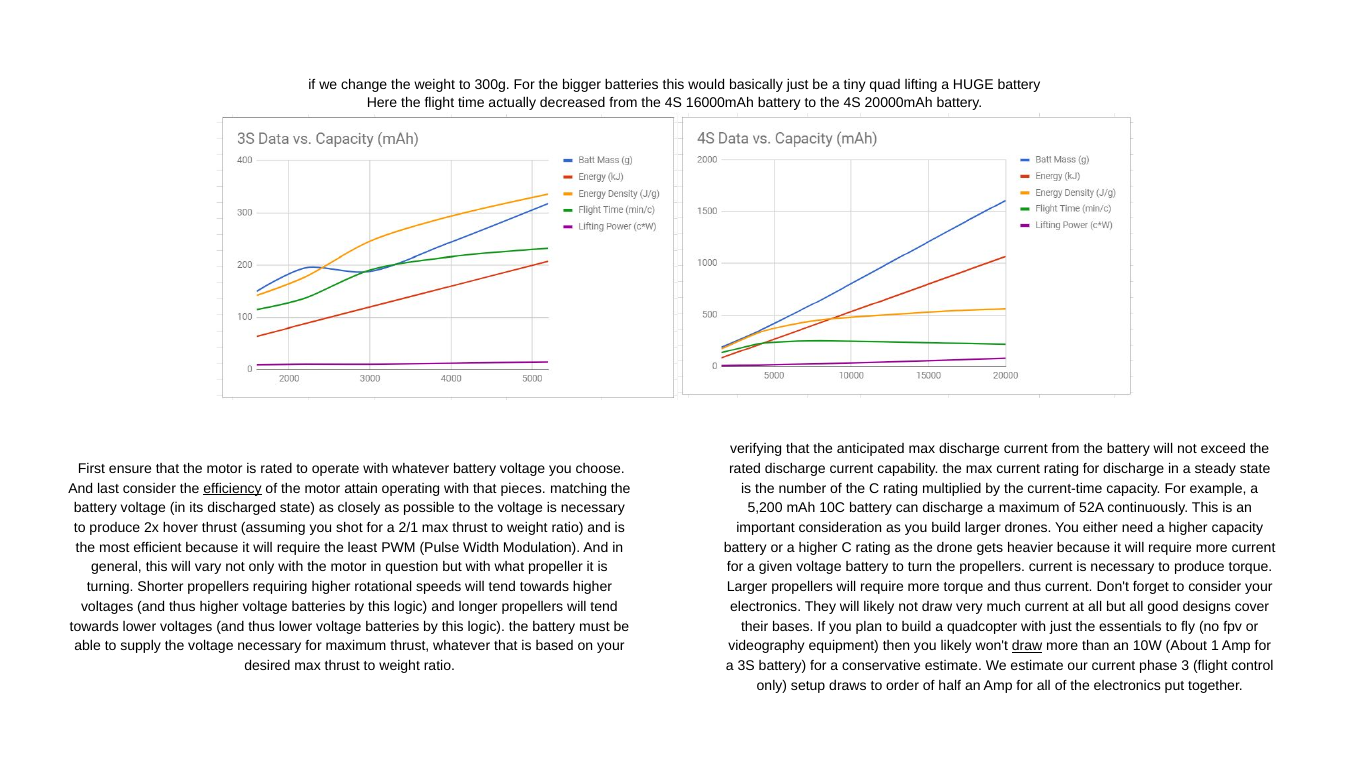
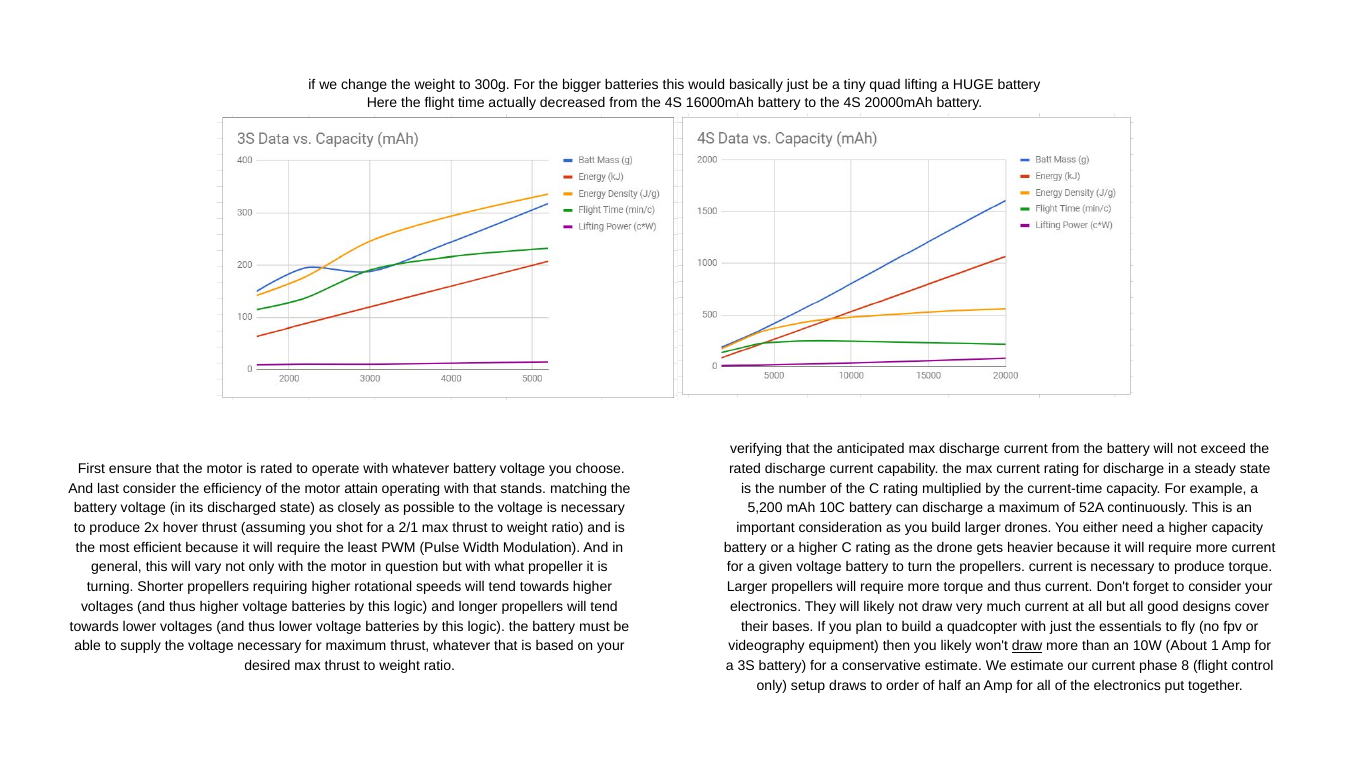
efficiency underline: present -> none (232, 488)
pieces: pieces -> stands (523, 488)
3: 3 -> 8 (1185, 665)
